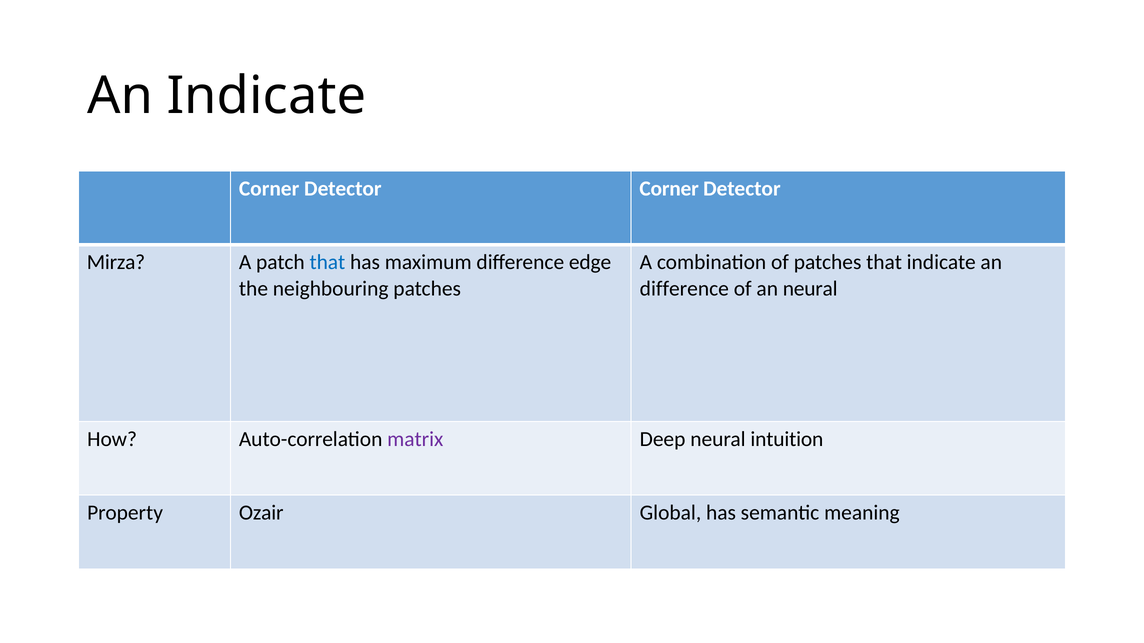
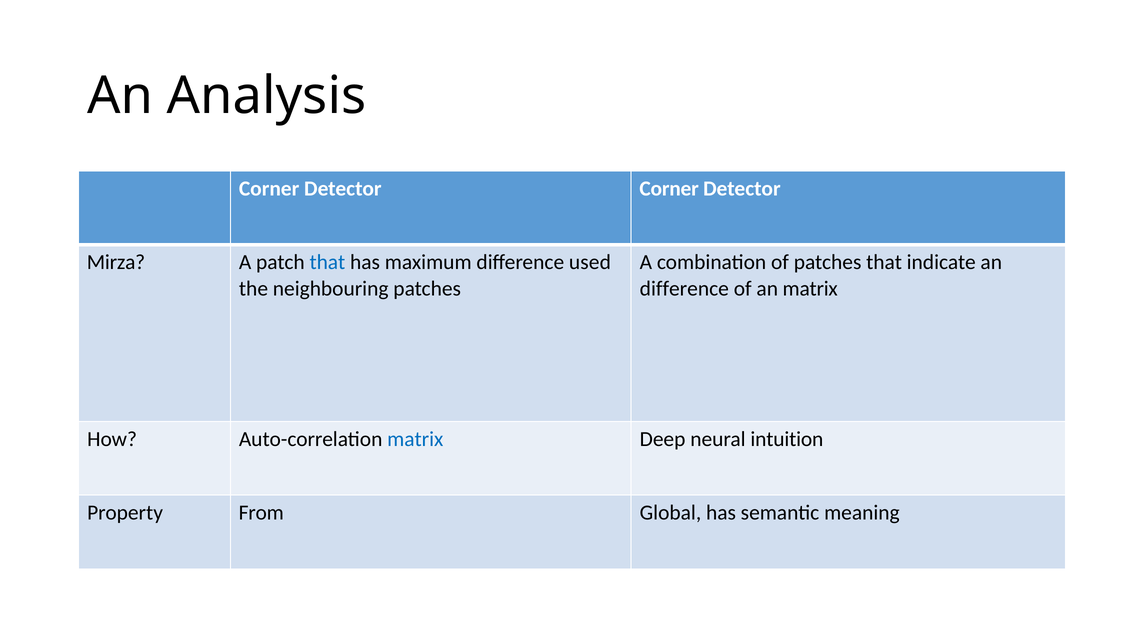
An Indicate: Indicate -> Analysis (266, 96)
edge: edge -> used (590, 263)
an neural: neural -> matrix (810, 289)
matrix colour: purple -> blue (415, 440)
Ozair: Ozair -> From (261, 513)
